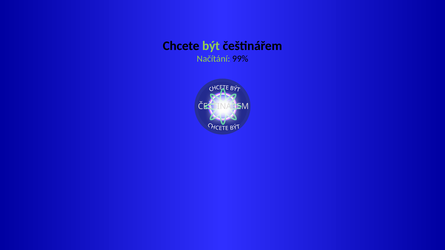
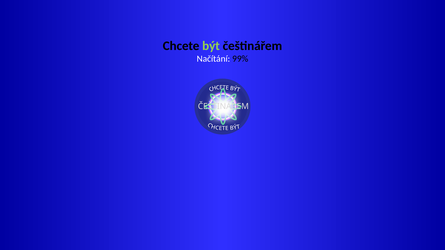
Načítání colour: light green -> white (213, 59)
